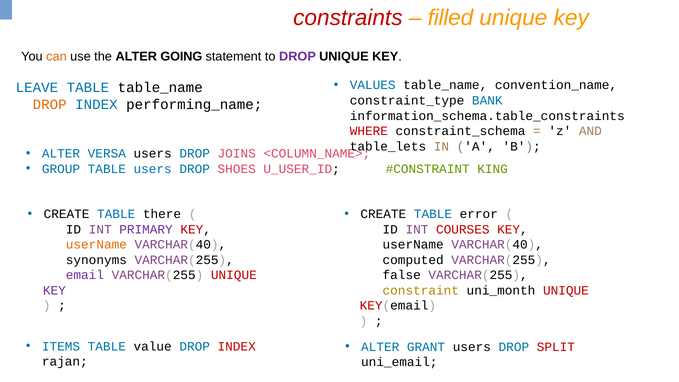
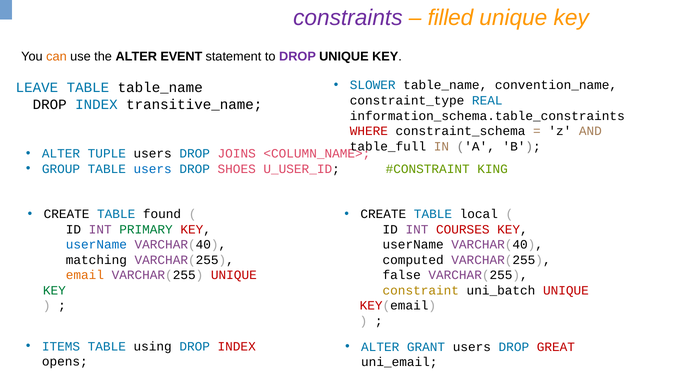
constraints colour: red -> purple (348, 18)
GOING: GOING -> EVENT (181, 57)
VALUES: VALUES -> SLOWER (373, 85)
BANK: BANK -> REAL (487, 101)
DROP colour: orange -> black (50, 104)
performing_name: performing_name -> transitive_name (194, 104)
table_lets: table_lets -> table_full (388, 146)
VERSA: VERSA -> TUPLE (107, 154)
there: there -> found (162, 214)
error: error -> local (479, 214)
PRIMARY colour: purple -> green (146, 229)
userName colour: orange -> blue (96, 245)
synonyms: synonyms -> matching (96, 260)
email colour: purple -> orange (85, 275)
KEY colour: purple -> green (54, 290)
uni_month: uni_month -> uni_batch (501, 290)
value: value -> using (153, 346)
SPLIT: SPLIT -> GREAT (556, 347)
rajan: rajan -> opens (65, 362)
